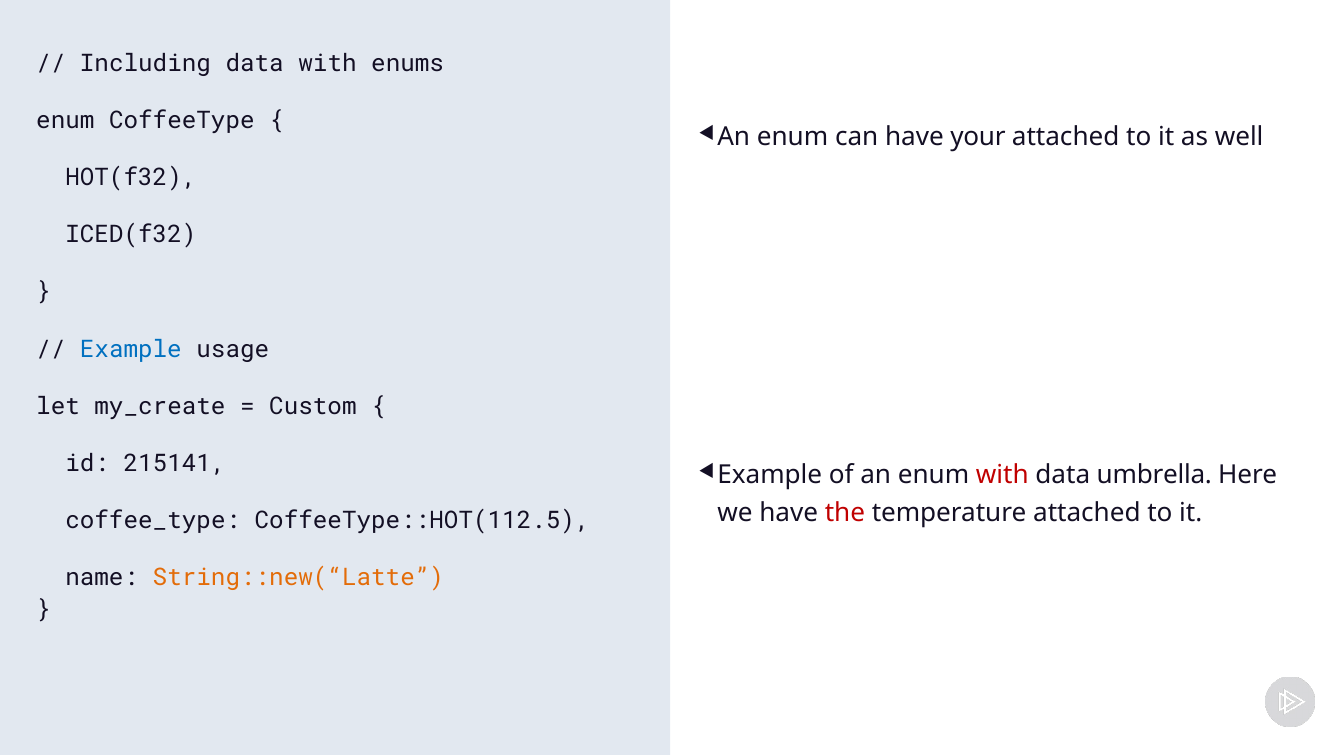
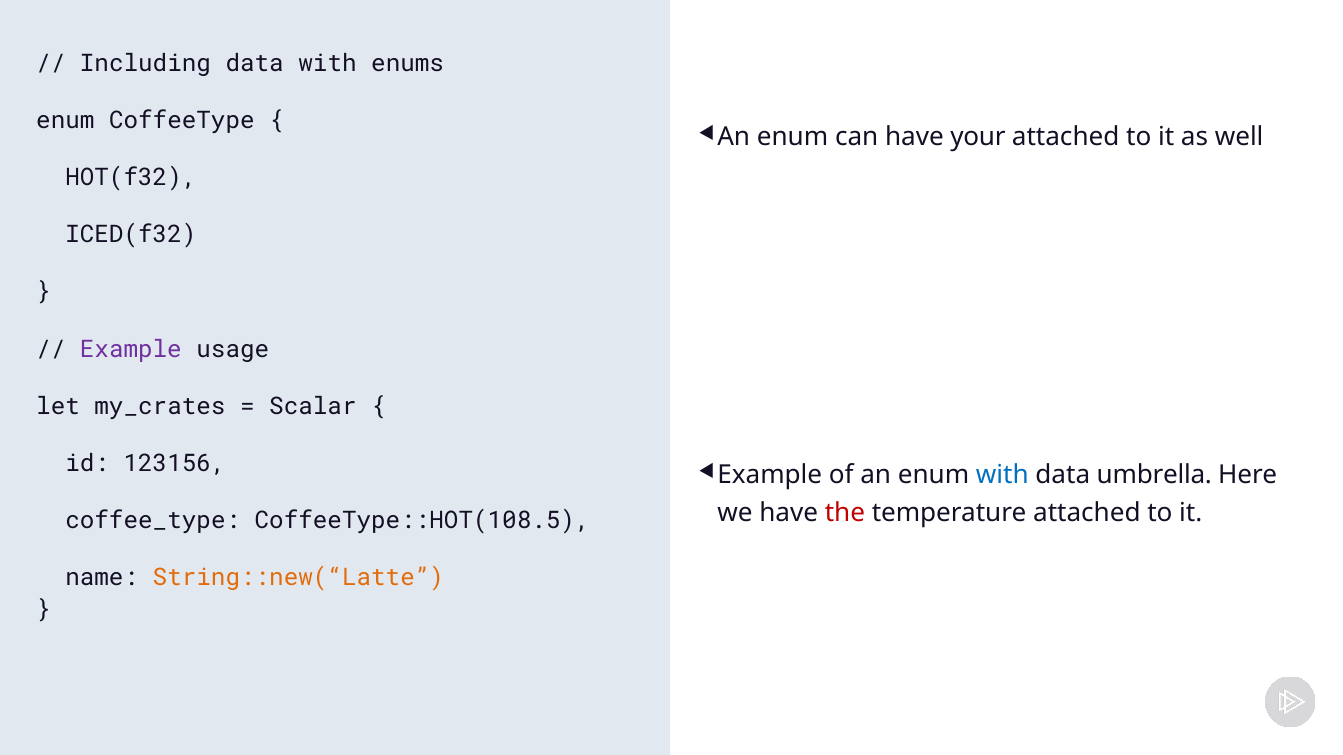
Example colour: blue -> purple (131, 349)
my_create: my_create -> my_crates (160, 406)
Custom: Custom -> Scalar (313, 406)
215141: 215141 -> 123156 (175, 464)
with colour: red -> blue (1002, 476)
CoffeeType::HOT(112.5: CoffeeType::HOT(112.5 -> CoffeeType::HOT(108.5 (422, 521)
